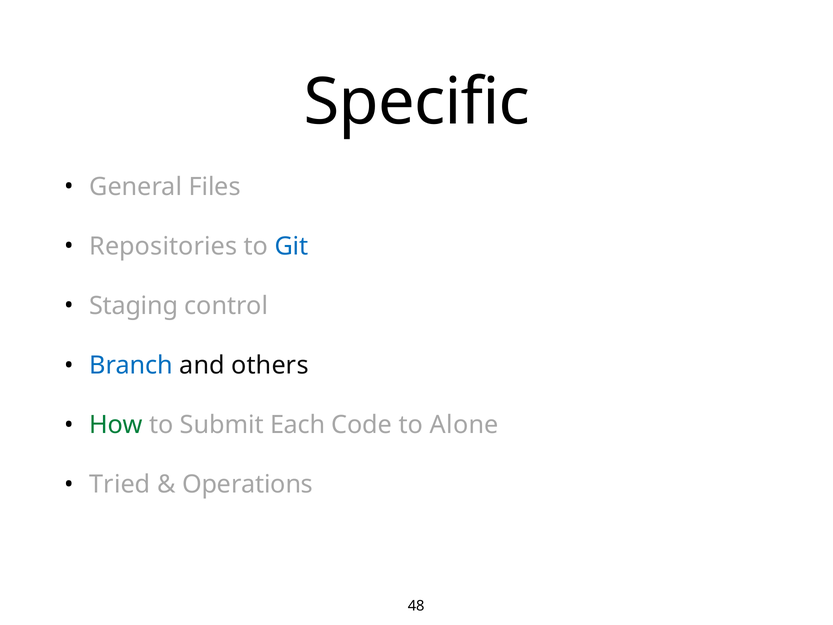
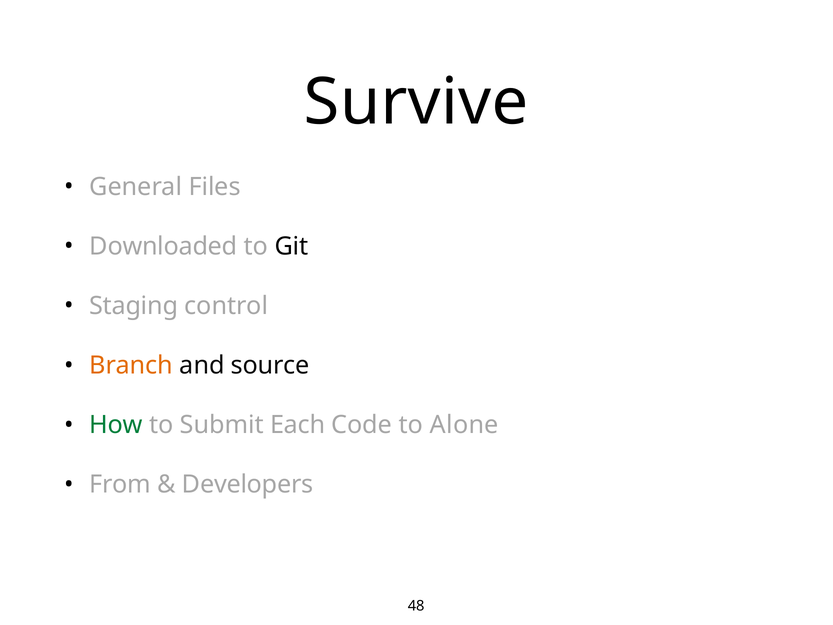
Specific: Specific -> Survive (416, 102)
Repositories: Repositories -> Downloaded (163, 246)
Git colour: blue -> black (292, 246)
Branch colour: blue -> orange (131, 365)
others: others -> source (270, 365)
Tried: Tried -> From (120, 484)
Operations: Operations -> Developers (248, 484)
